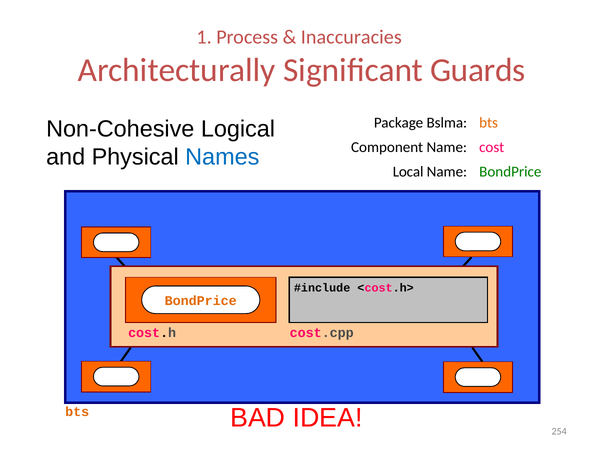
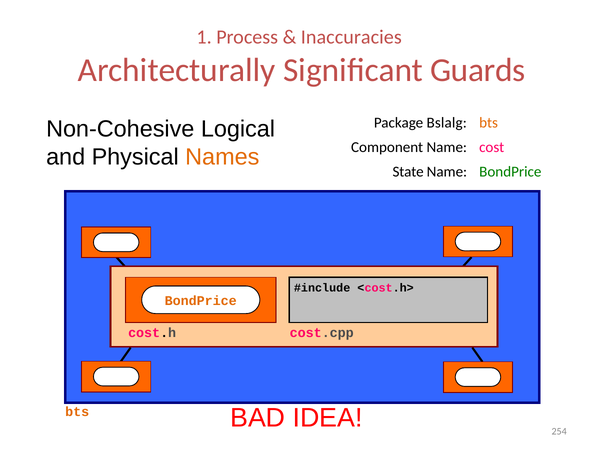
Bslma: Bslma -> Bslalg (447, 123)
Names colour: blue -> orange (222, 157)
Local: Local -> State (408, 172)
